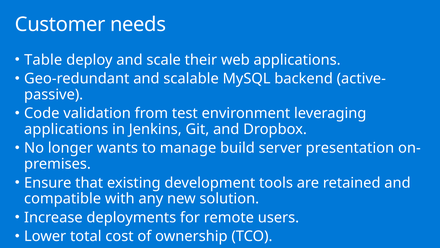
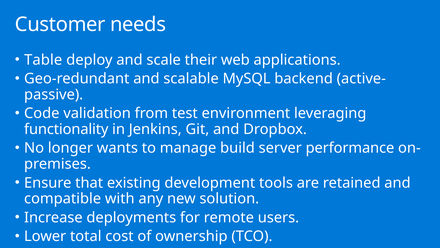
applications: applications -> functionality (66, 129)
presentation: presentation -> performance (350, 148)
